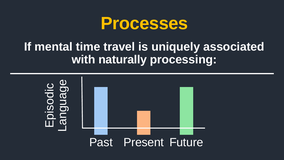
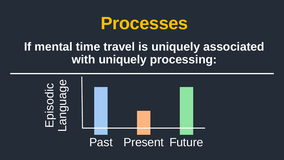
with naturally: naturally -> uniquely (123, 60)
